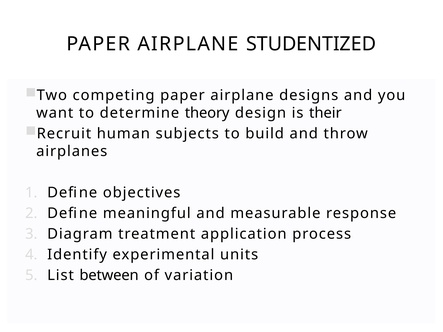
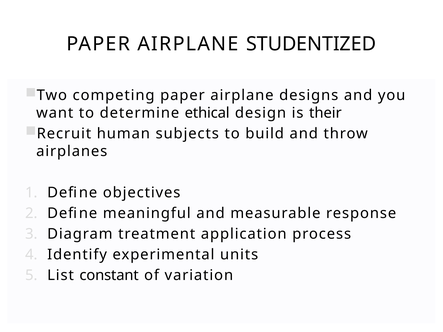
theory: theory -> ethical (207, 113)
between: between -> constant (109, 276)
